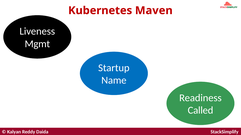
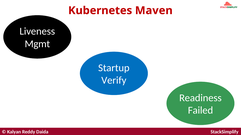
Name: Name -> Verify (114, 81)
Called: Called -> Failed (200, 111)
